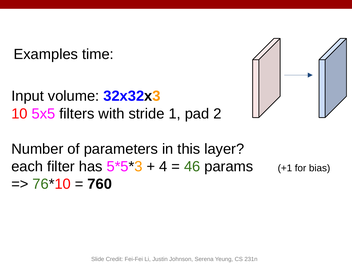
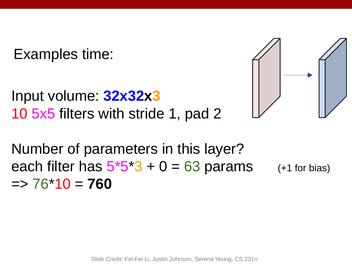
4: 4 -> 0 (163, 167)
46: 46 -> 63 (192, 167)
